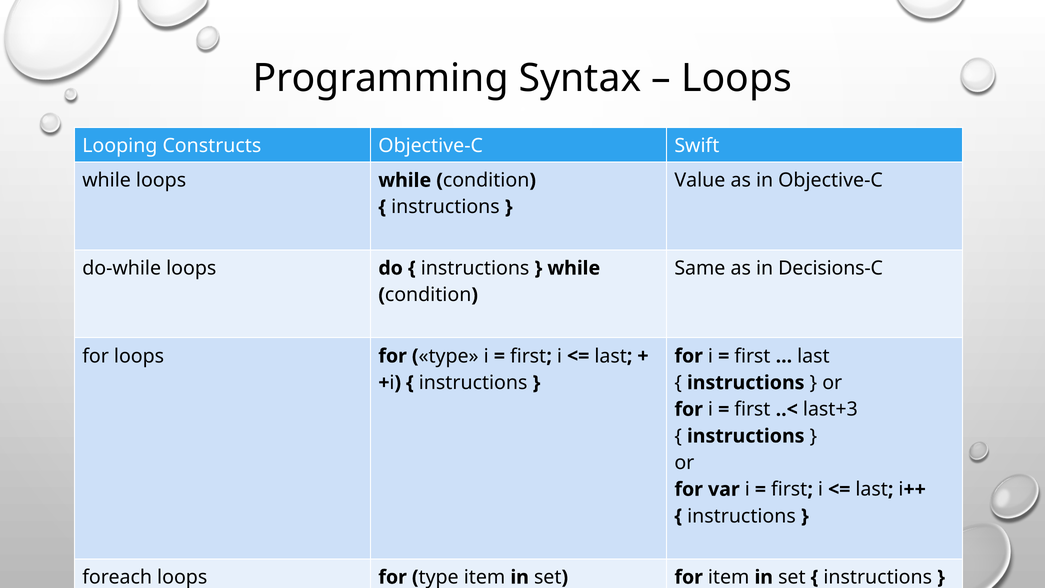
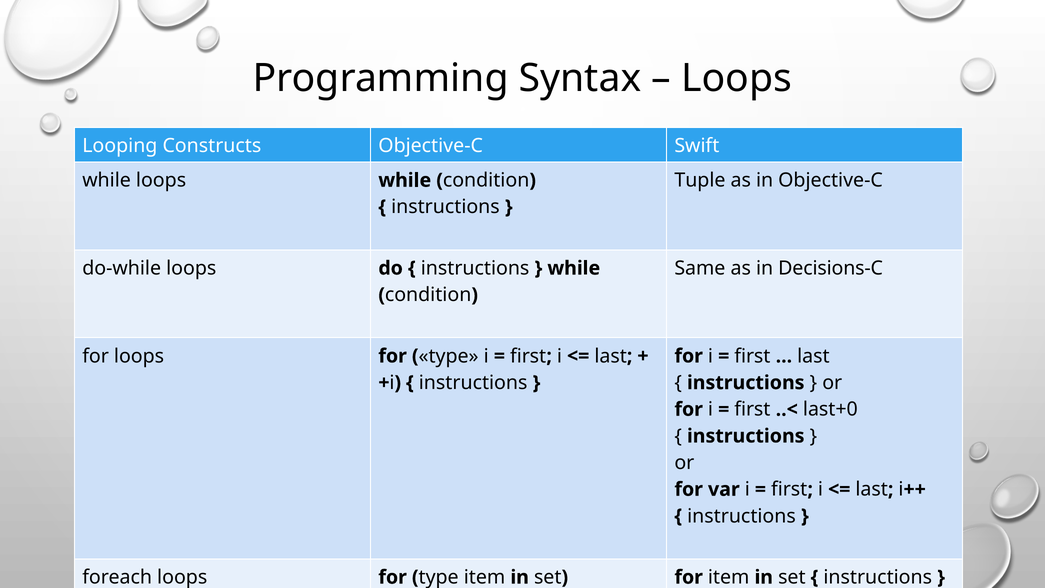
Value: Value -> Tuple (700, 180)
last+3: last+3 -> last+0 (830, 409)
